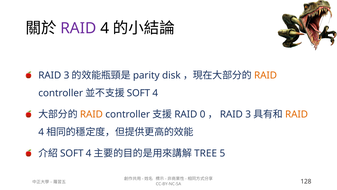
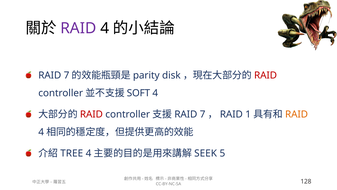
3: 3 -> 7 (67, 75)
RAID colour: orange -> red (266, 75)
RAID colour: orange -> red (91, 114)
0: 0 -> 7 (203, 114)
3: 3 -> 1 (248, 114)
SOFT: SOFT -> TREE (72, 153)
TREE: TREE -> SEEK (206, 153)
